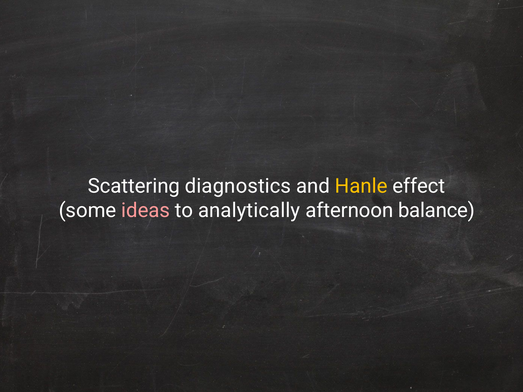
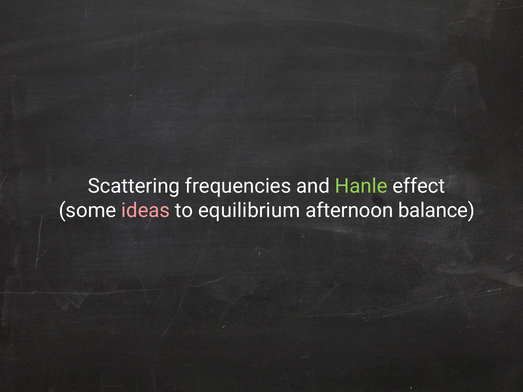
diagnostics: diagnostics -> frequencies (238, 186)
Hanle colour: yellow -> light green (361, 186)
analytically: analytically -> equilibrium (249, 211)
